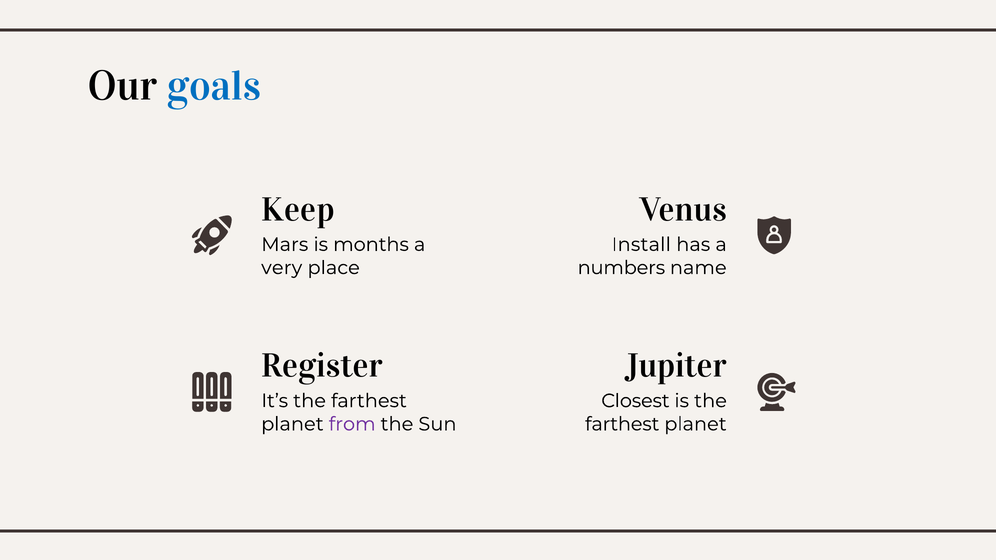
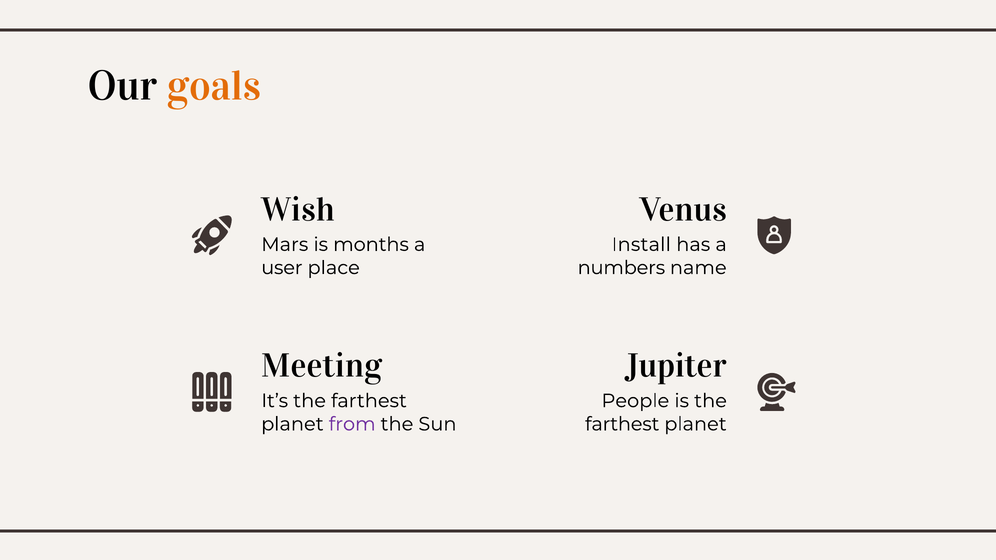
goals colour: blue -> orange (214, 86)
Keep: Keep -> Wish (298, 210)
very: very -> user (282, 268)
Register: Register -> Meeting (322, 366)
Closest: Closest -> People (635, 401)
